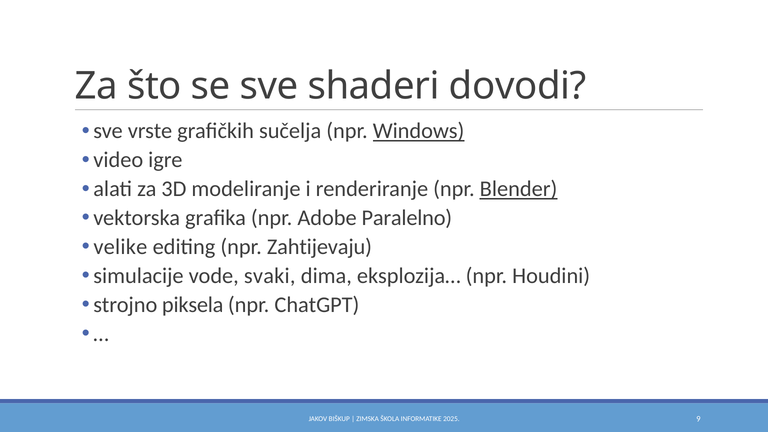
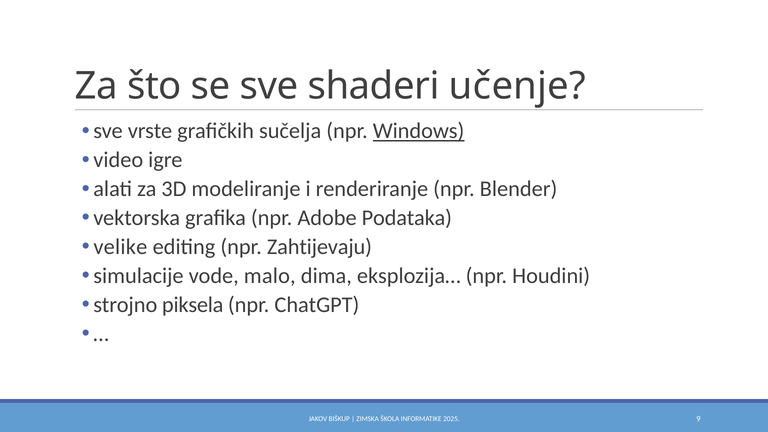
dovodi: dovodi -> učenje (517, 86)
Blender underline: present -> none (519, 189)
Paralelno: Paralelno -> Podataka (407, 218)
svaki: svaki -> malo (270, 276)
